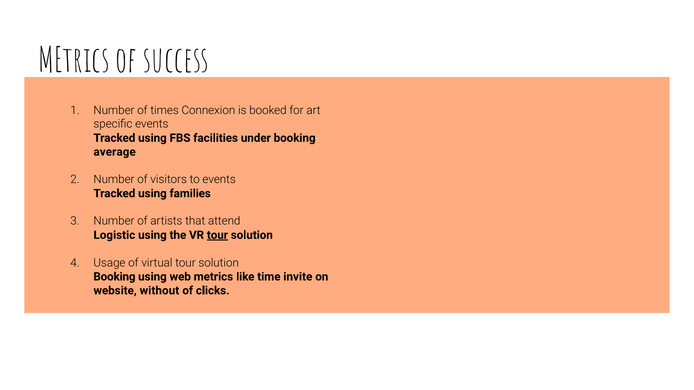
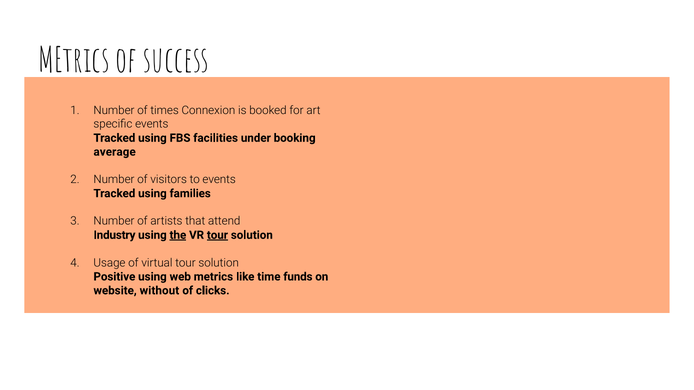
Logistic: Logistic -> Industry (114, 235)
the underline: none -> present (178, 235)
Booking: Booking -> Positive (114, 277)
invite: invite -> funds (298, 277)
